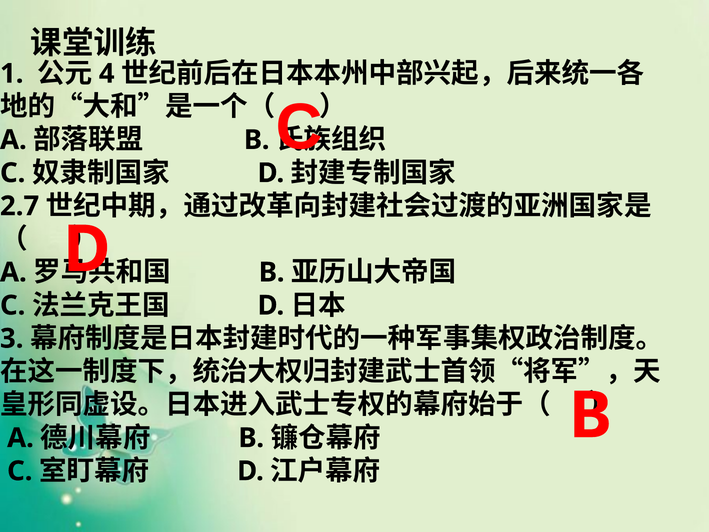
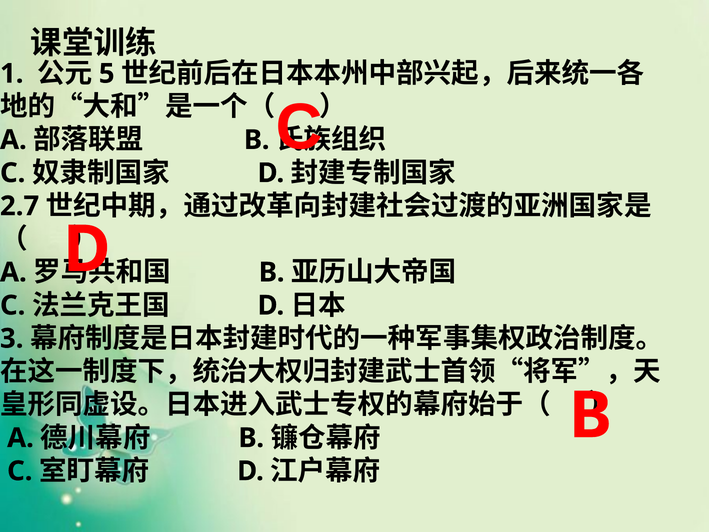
4: 4 -> 5 (107, 74)
